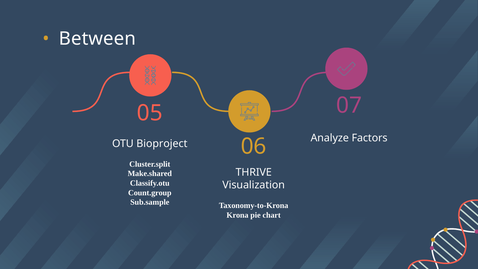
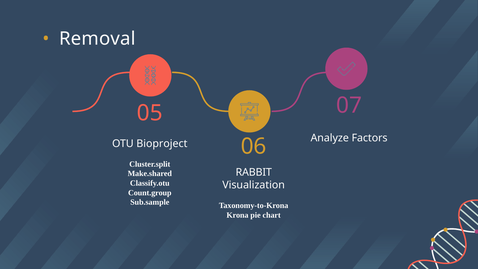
Between: Between -> Removal (97, 39)
THRIVE: THRIVE -> RABBIT (254, 172)
